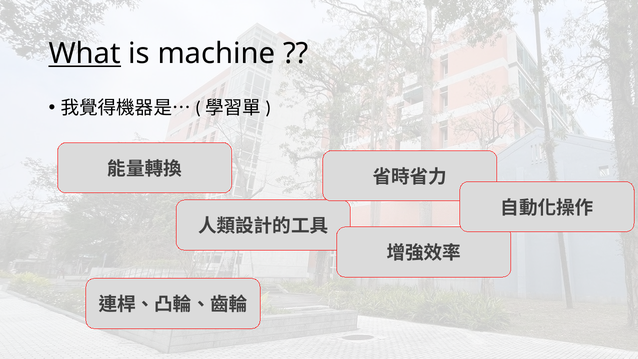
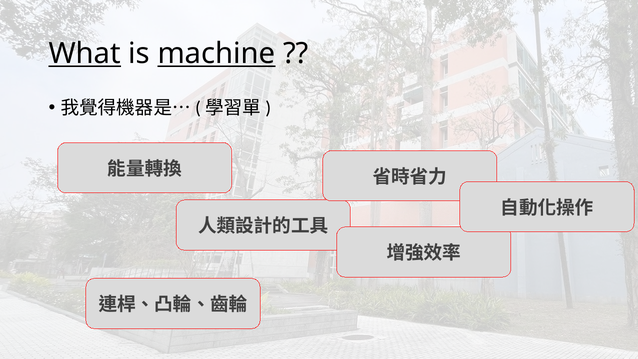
machine underline: none -> present (217, 54)
